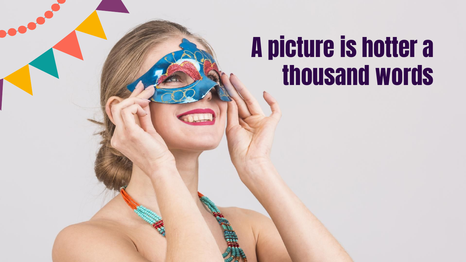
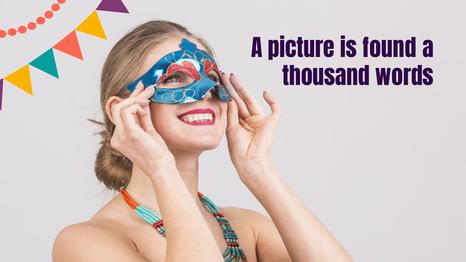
hotter: hotter -> found (389, 50)
